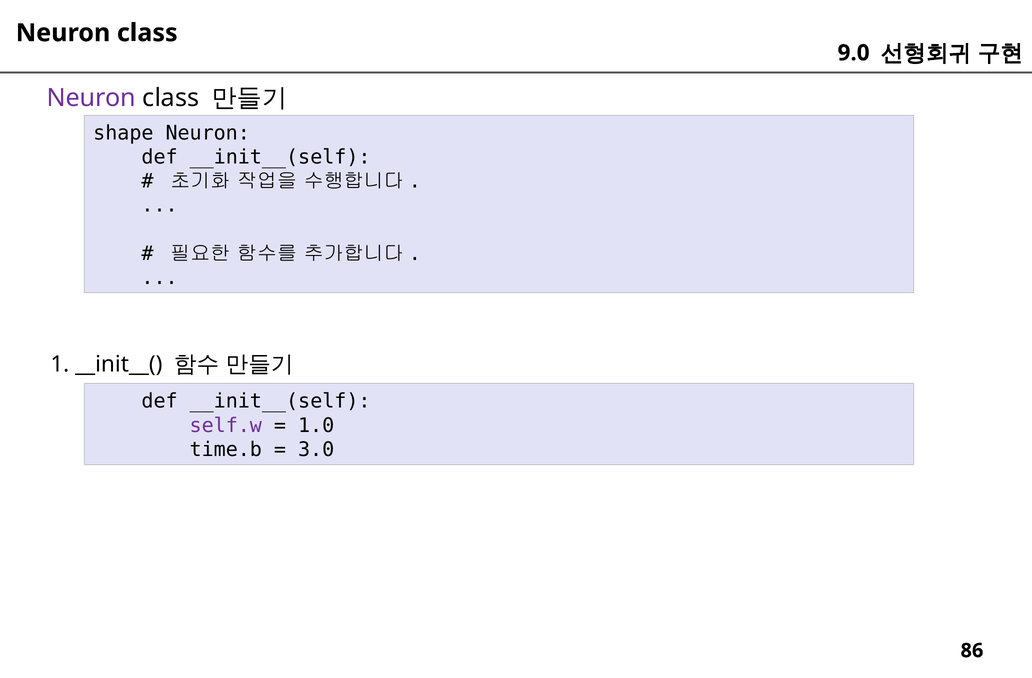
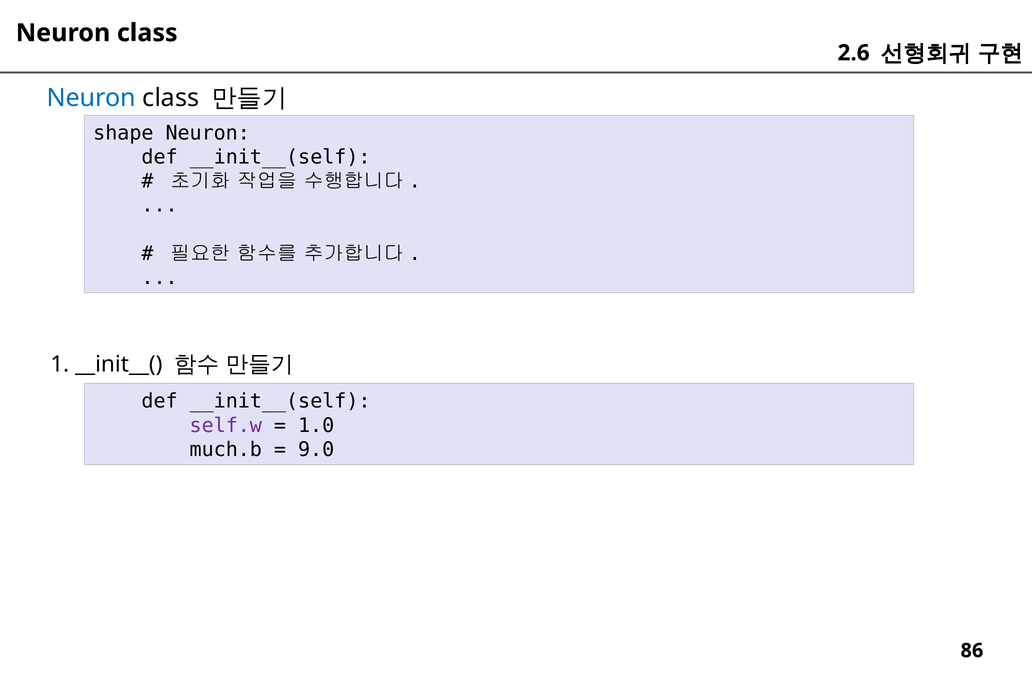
9.0: 9.0 -> 2.6 (854, 53)
Neuron colour: purple -> blue (91, 98)
time.b: time.b -> much.b (226, 449)
3.0: 3.0 -> 9.0 (316, 449)
